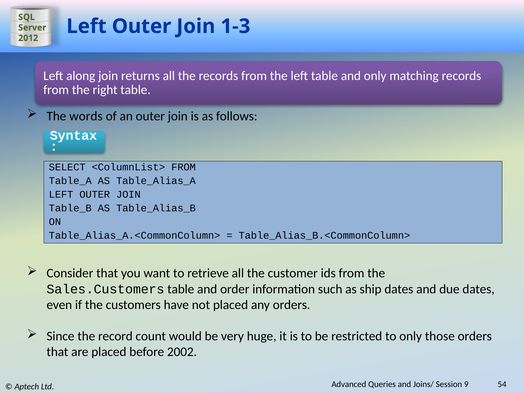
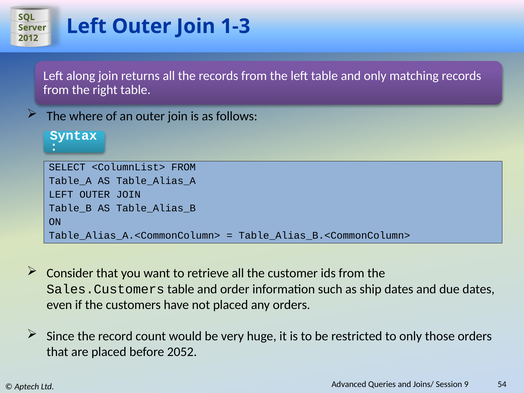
words: words -> where (86, 116)
2002: 2002 -> 2052 (182, 352)
